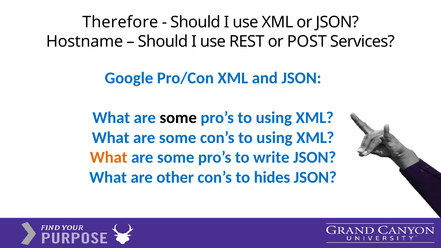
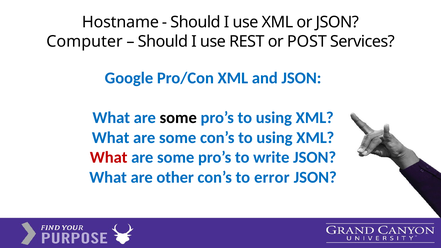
Therefore: Therefore -> Hostname (120, 22)
Hostname: Hostname -> Computer (84, 42)
What colour: orange -> red (109, 157)
hides: hides -> error (272, 177)
